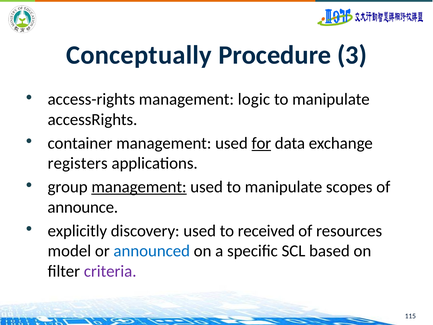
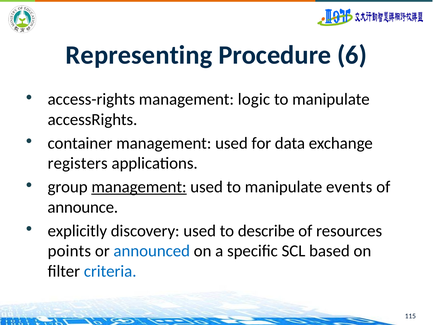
Conceptually: Conceptually -> Representing (139, 55)
3: 3 -> 6 (352, 55)
for underline: present -> none (261, 143)
scopes: scopes -> events (349, 187)
received: received -> describe (266, 231)
model: model -> points (69, 251)
criteria colour: purple -> blue (110, 271)
